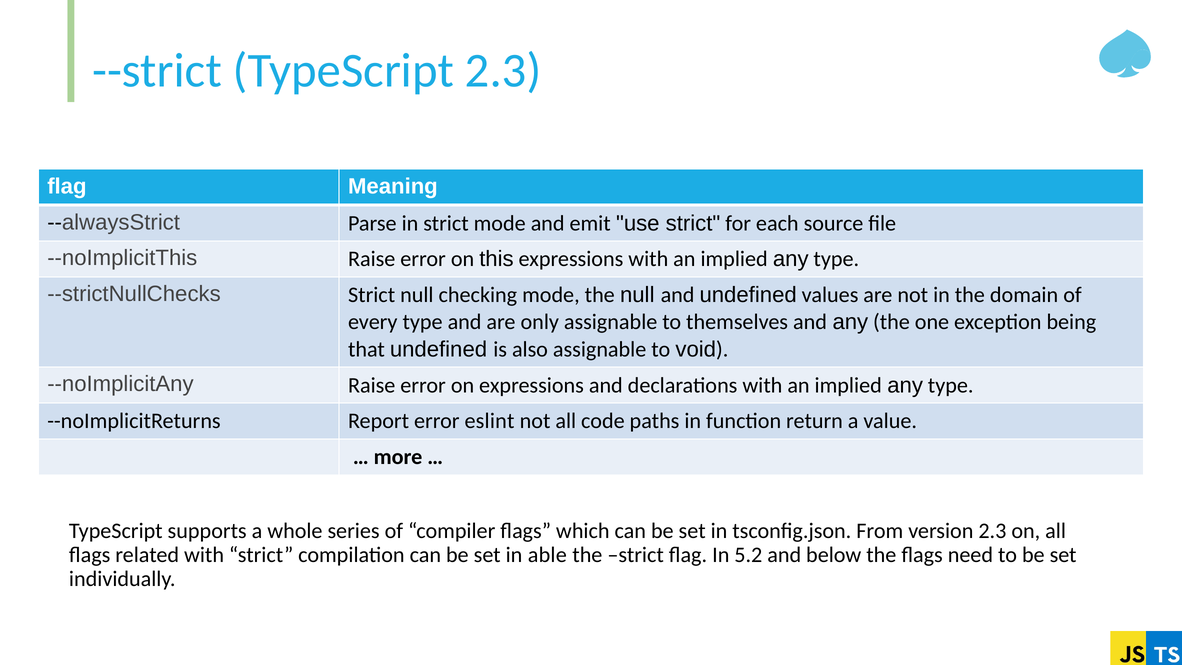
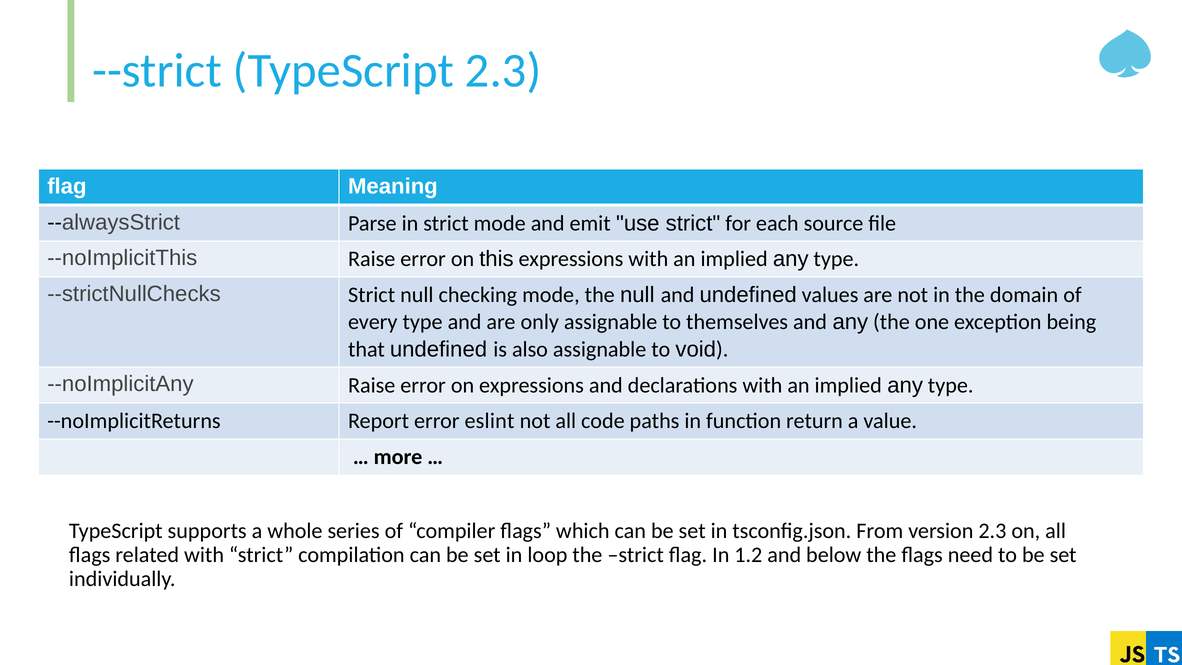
able: able -> loop (547, 555)
5.2: 5.2 -> 1.2 (748, 555)
